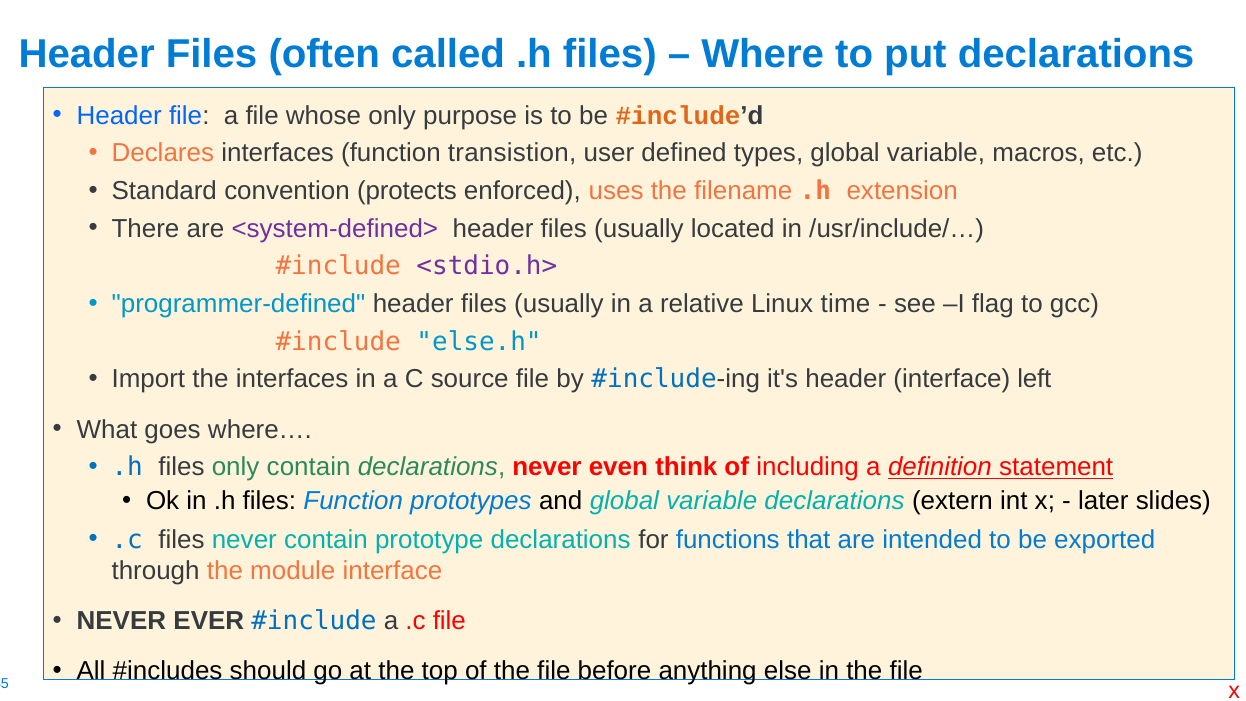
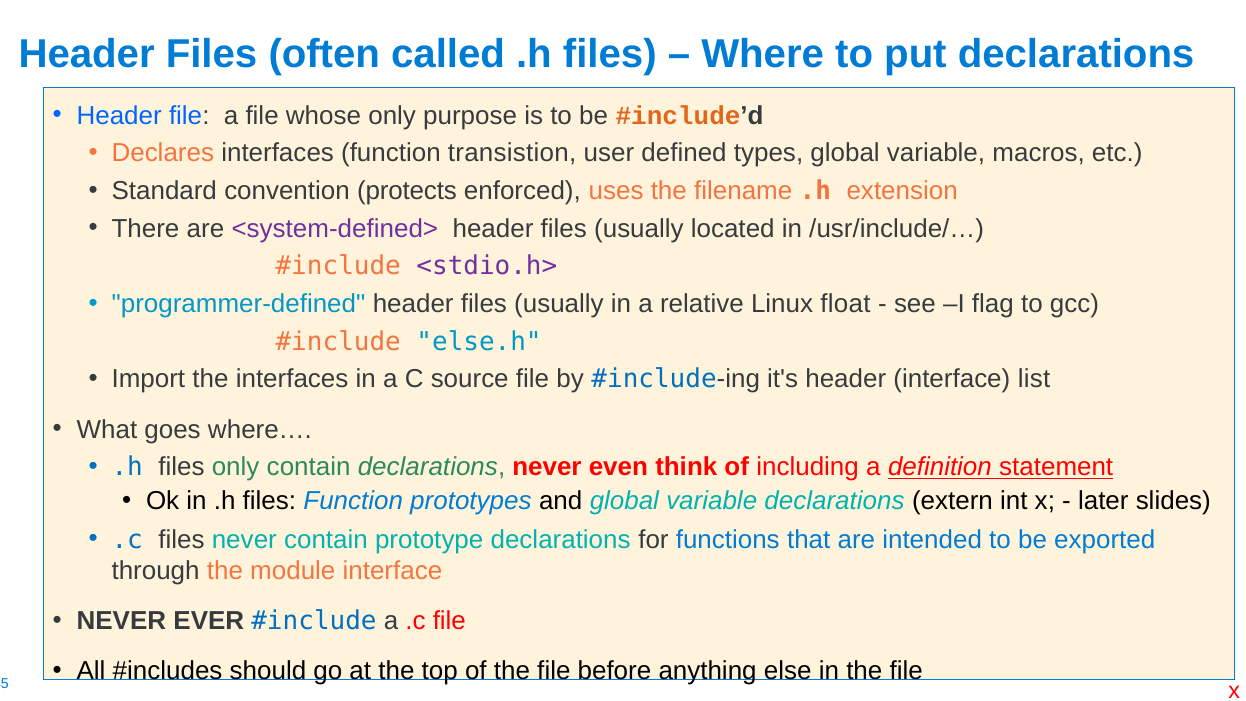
time: time -> float (845, 304)
left: left -> list (1034, 379)
